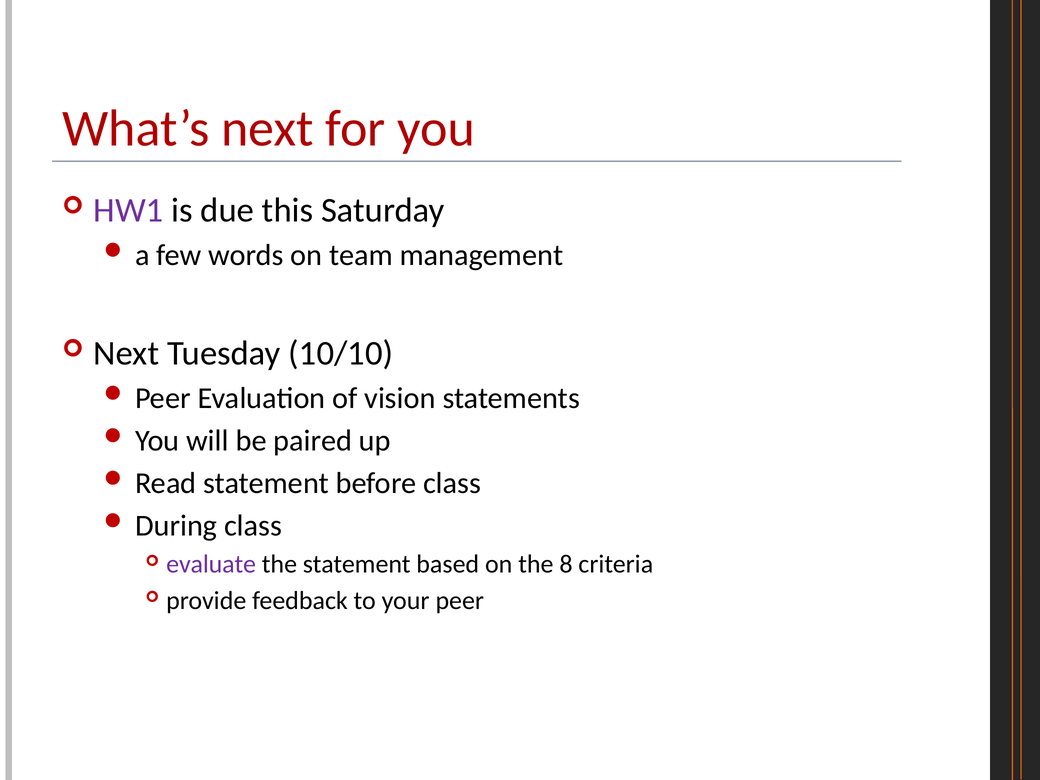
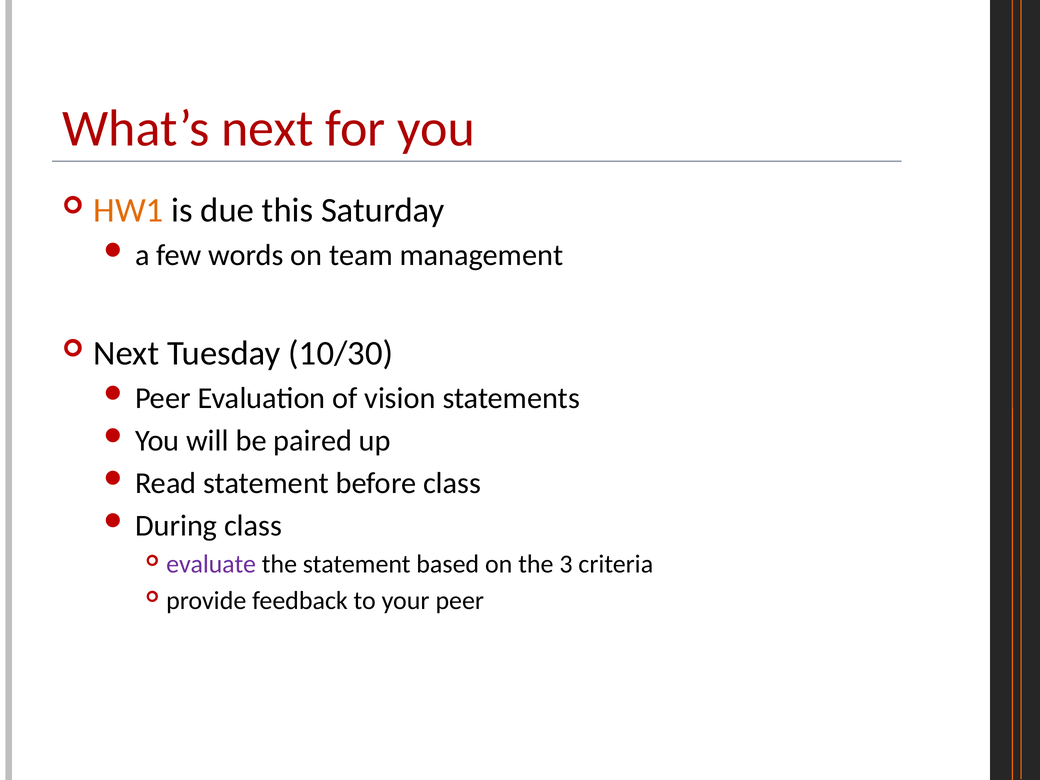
HW1 colour: purple -> orange (128, 210)
10/10: 10/10 -> 10/30 (341, 353)
8: 8 -> 3 (566, 564)
